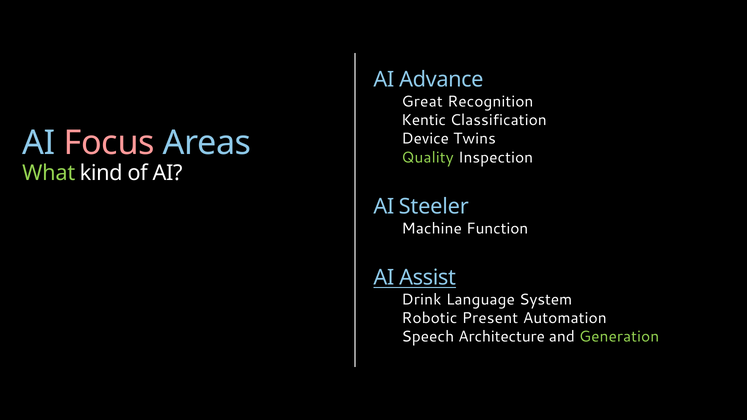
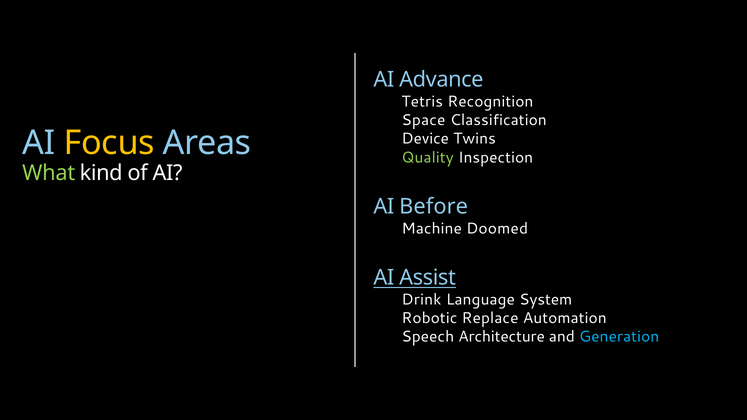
Great: Great -> Tetris (422, 101)
Kentic: Kentic -> Space (423, 120)
Focus colour: pink -> yellow (109, 143)
Steeler: Steeler -> Before (434, 207)
Function: Function -> Doomed (497, 229)
Present: Present -> Replace (490, 318)
Generation colour: light green -> light blue (619, 337)
